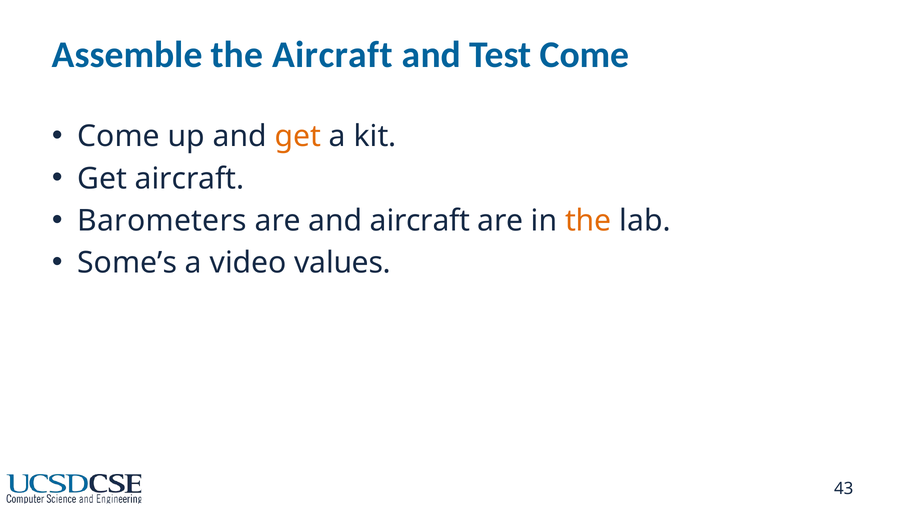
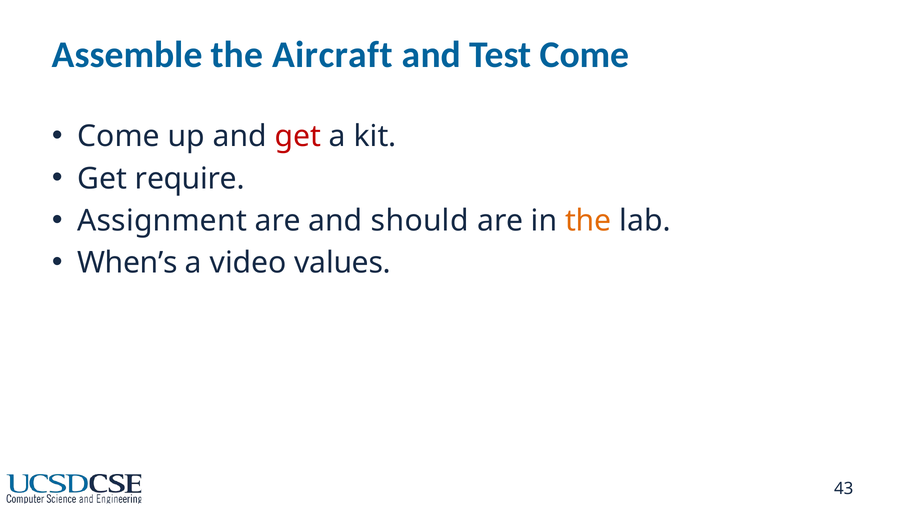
get colour: orange -> red (298, 137)
Get aircraft: aircraft -> require (190, 179)
Barometers: Barometers -> Assignment (162, 221)
and aircraft: aircraft -> should (420, 221)
Some’s: Some’s -> When’s (127, 263)
